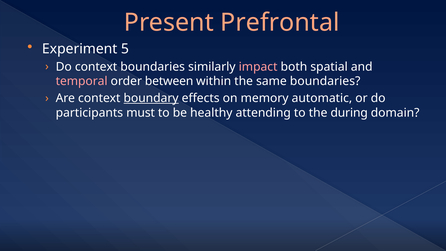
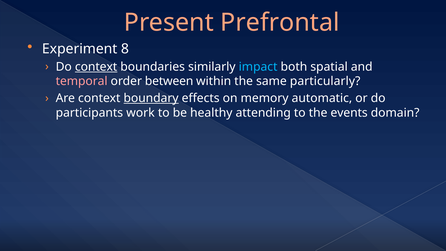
5: 5 -> 8 (125, 49)
context underline: none -> present (96, 67)
impact colour: pink -> light blue (258, 67)
same boundaries: boundaries -> particularly (325, 81)
must: must -> work (140, 113)
during: during -> events (349, 113)
